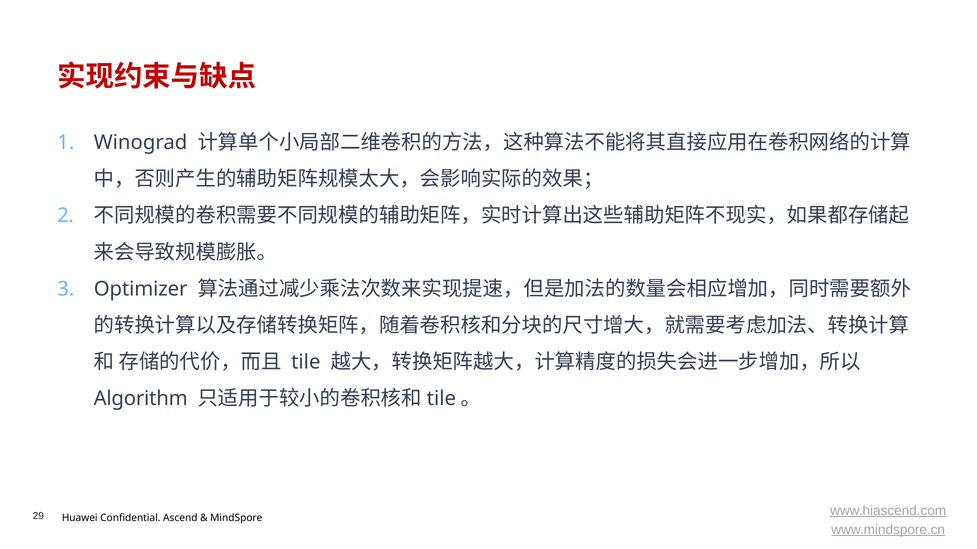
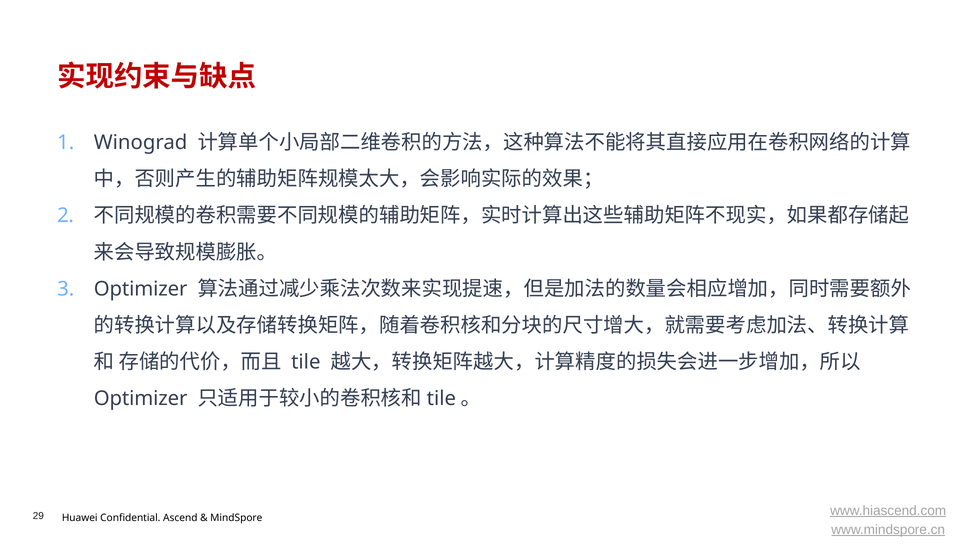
Algorithm: Algorithm -> Optimizer (141, 399)
